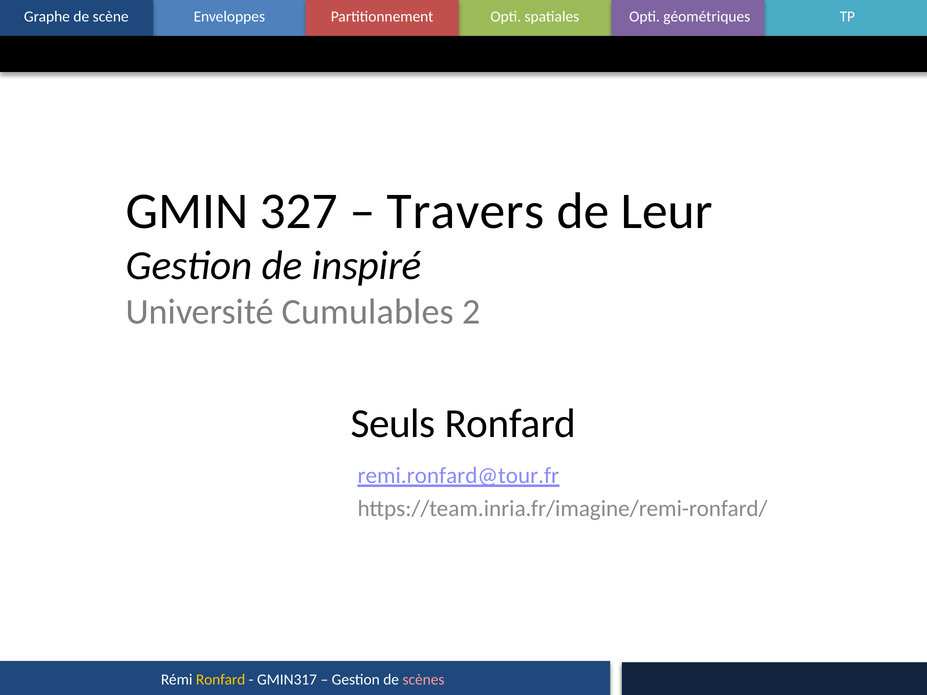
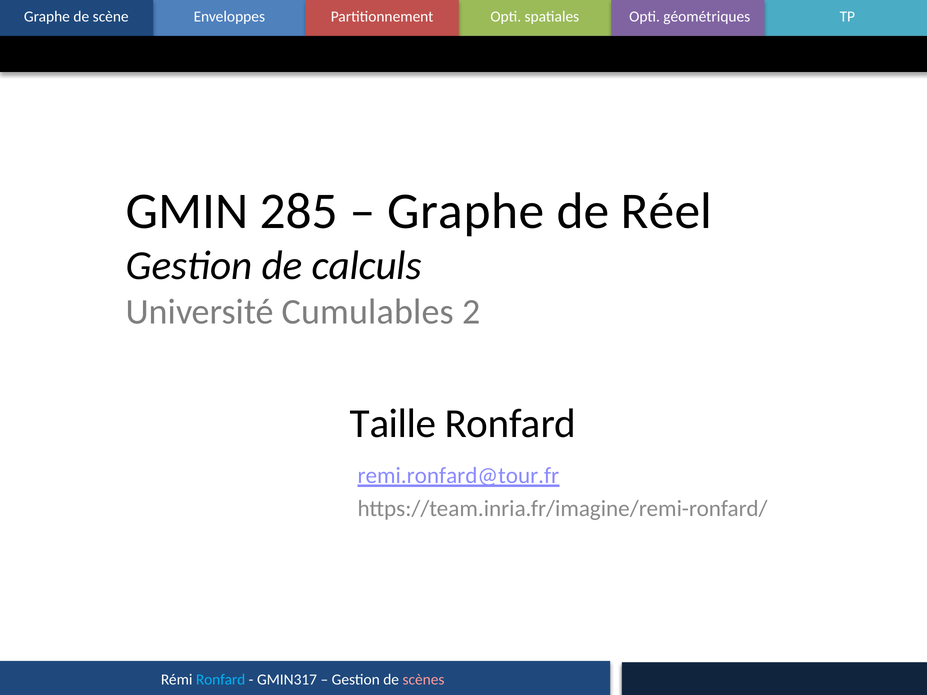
327: 327 -> 285 (299, 211)
Travers: Travers -> Graphe (466, 211)
Leur: Leur -> Réel (667, 211)
inspiré: inspiré -> calculs (367, 266)
Seuls: Seuls -> Taille (393, 424)
Ronfard colour: yellow -> light blue (221, 680)
